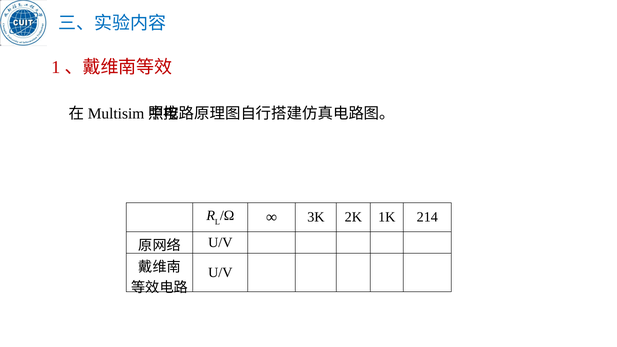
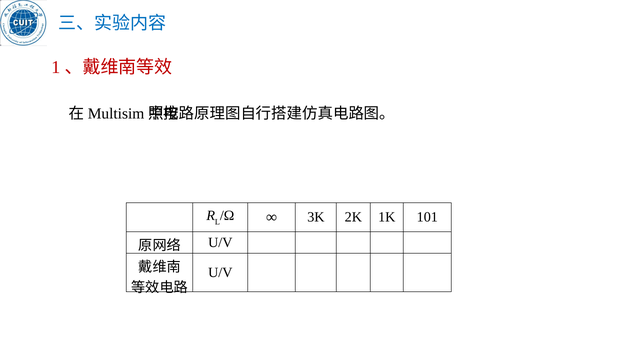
214: 214 -> 101 (427, 217)
